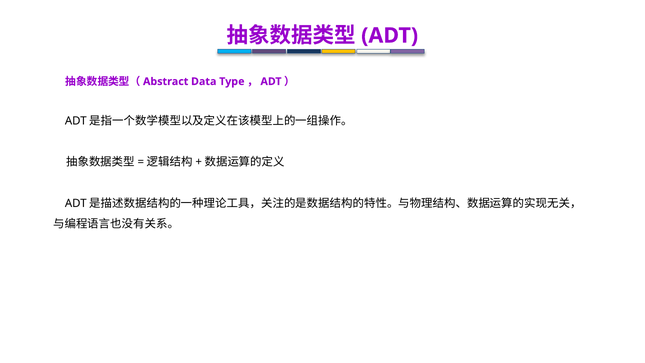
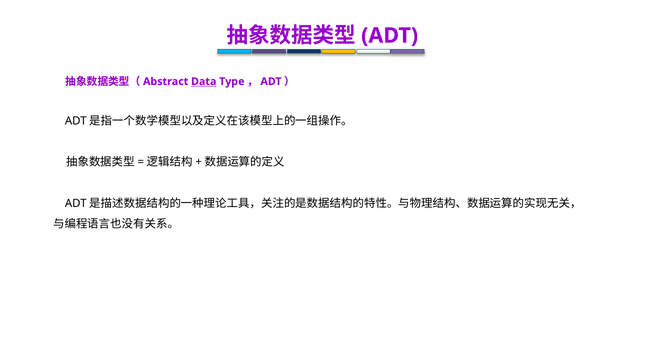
Data underline: none -> present (204, 81)
